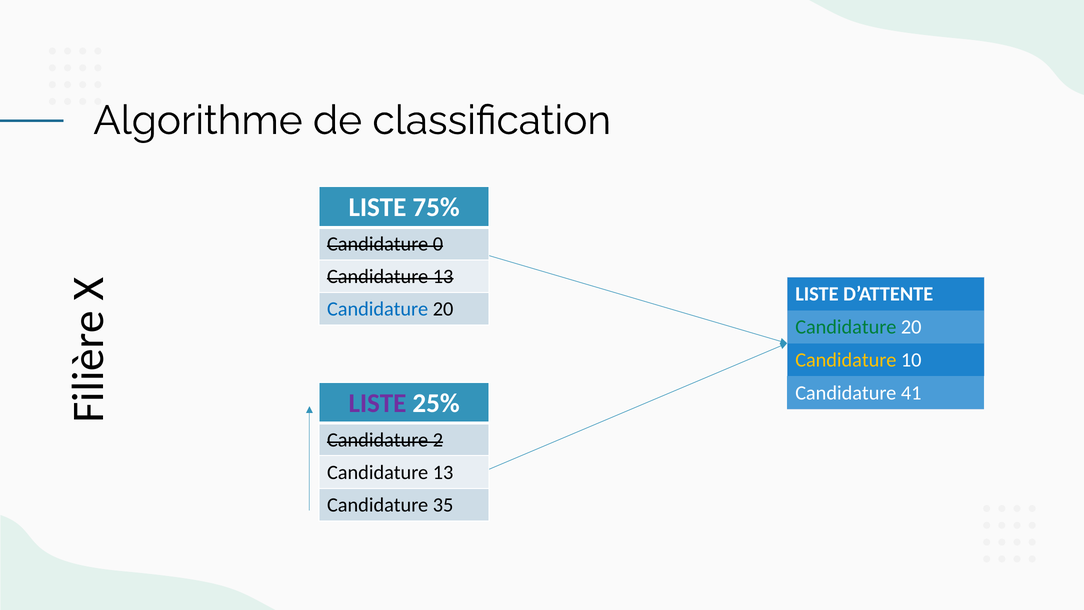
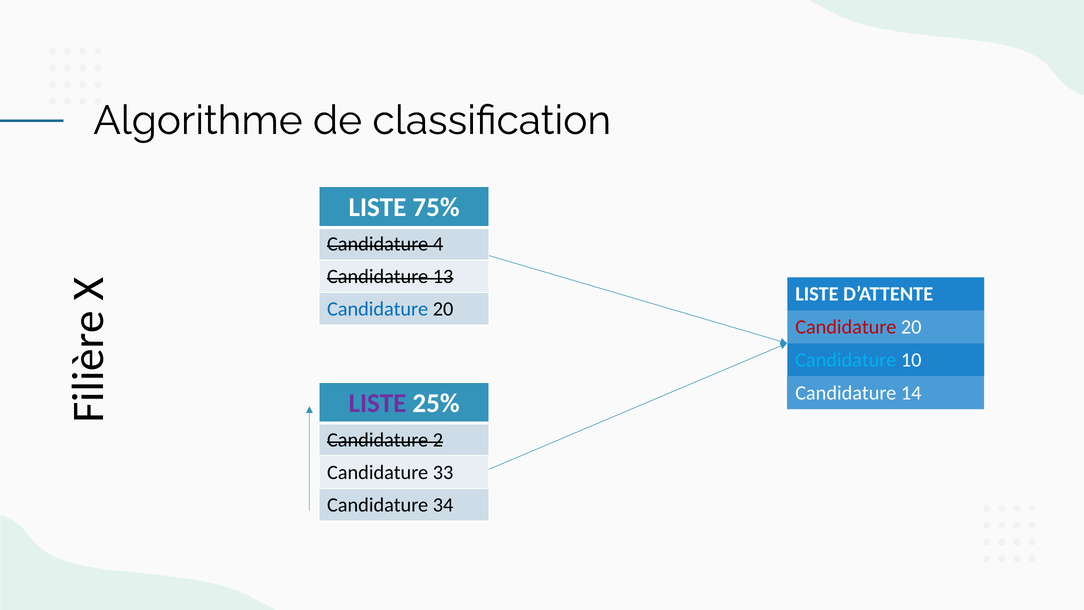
0: 0 -> 4 (438, 244)
Candidature colour: green -> red (846, 327)
Candidature colour: yellow -> light blue (846, 360)
41: 41 -> 14 (911, 393)
13: 13 -> 33 (443, 472)
35: 35 -> 34 (443, 505)
